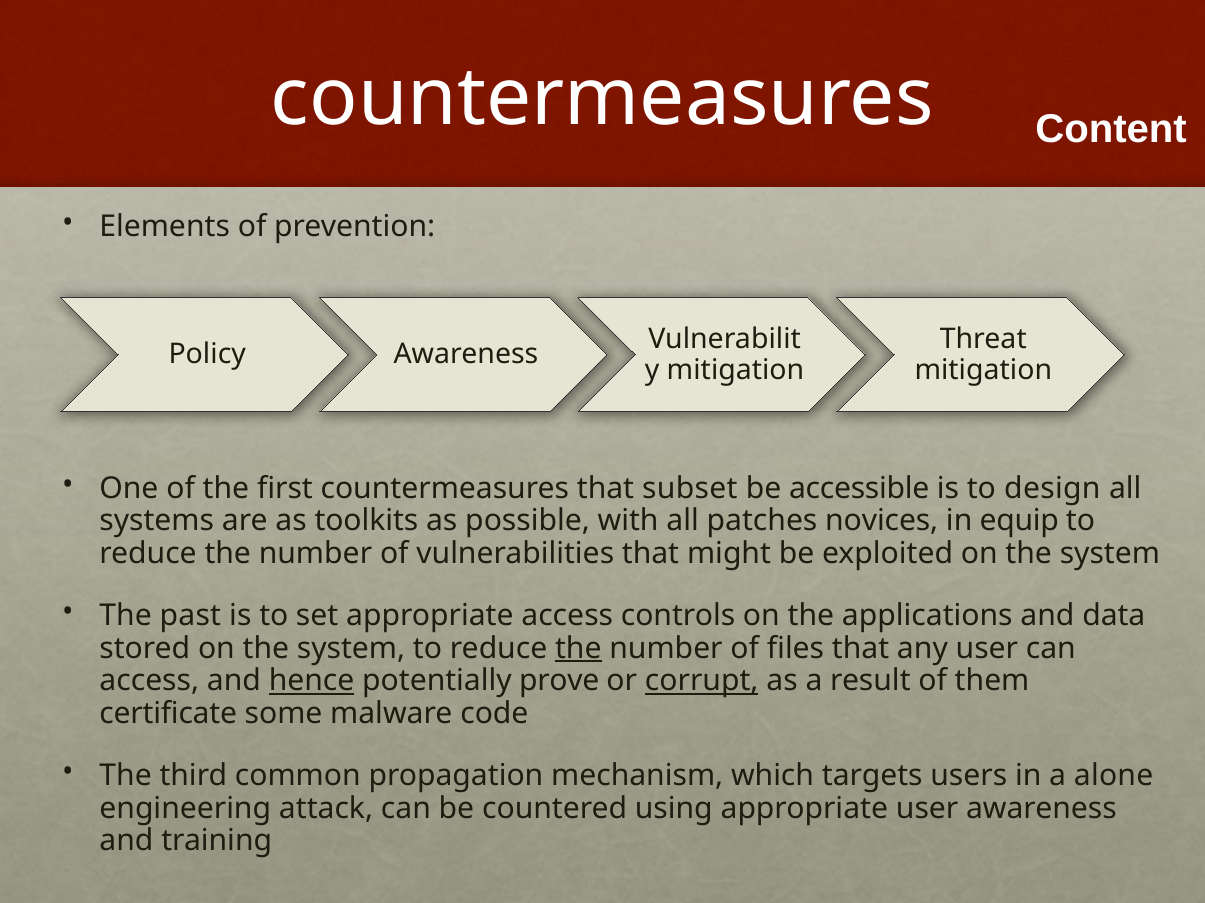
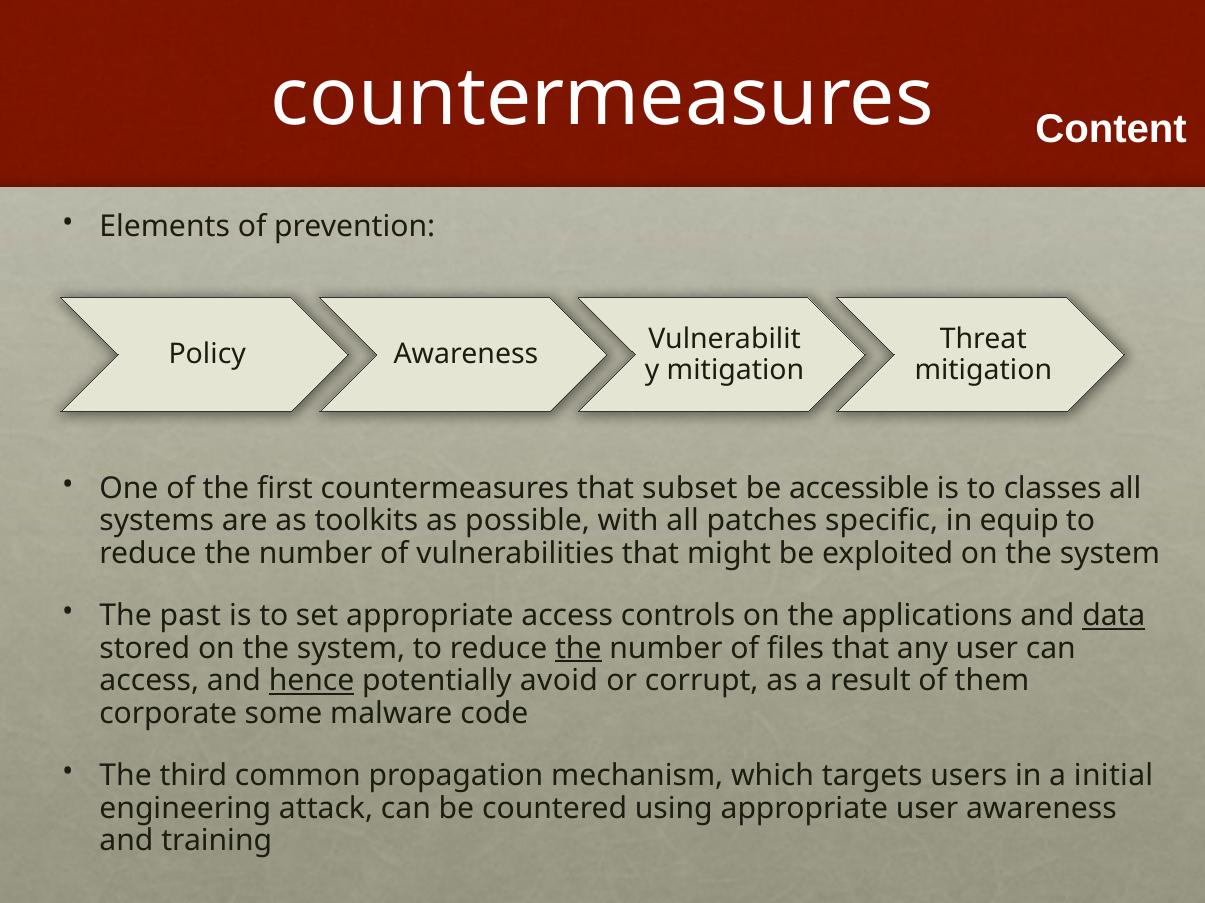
design: design -> classes (1053, 489)
novices: novices -> specific (882, 521)
data underline: none -> present (1114, 616)
prove: prove -> avoid (559, 681)
corrupt underline: present -> none (702, 681)
certificate: certificate -> corporate (168, 714)
alone: alone -> initial (1114, 777)
